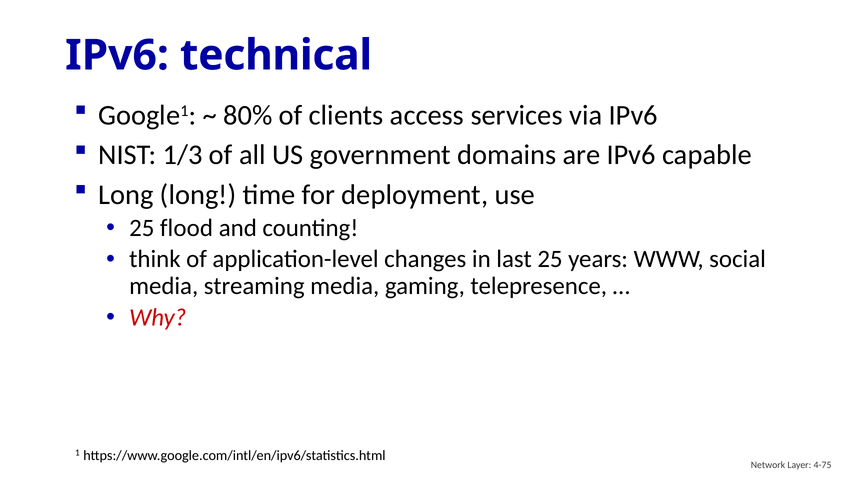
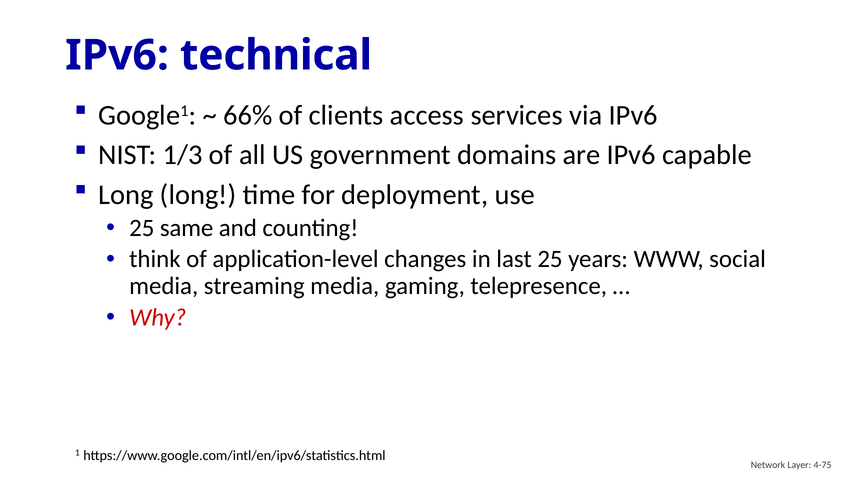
80%: 80% -> 66% (248, 115)
flood: flood -> same (187, 228)
